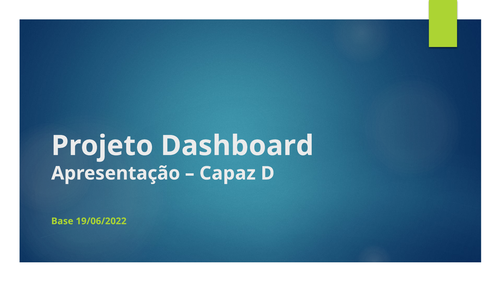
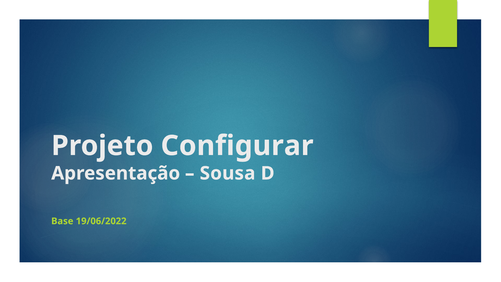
Dashboard: Dashboard -> Configurar (237, 146)
Capaz: Capaz -> Sousa (228, 173)
